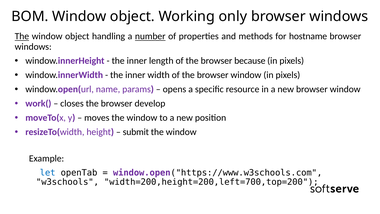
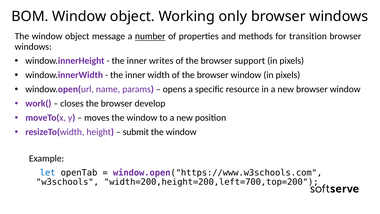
The underline: present -> none (22, 36)
handling: handling -> message (109, 36)
hostname: hostname -> transition (308, 36)
length: length -> writes (161, 61)
because: because -> support (250, 61)
